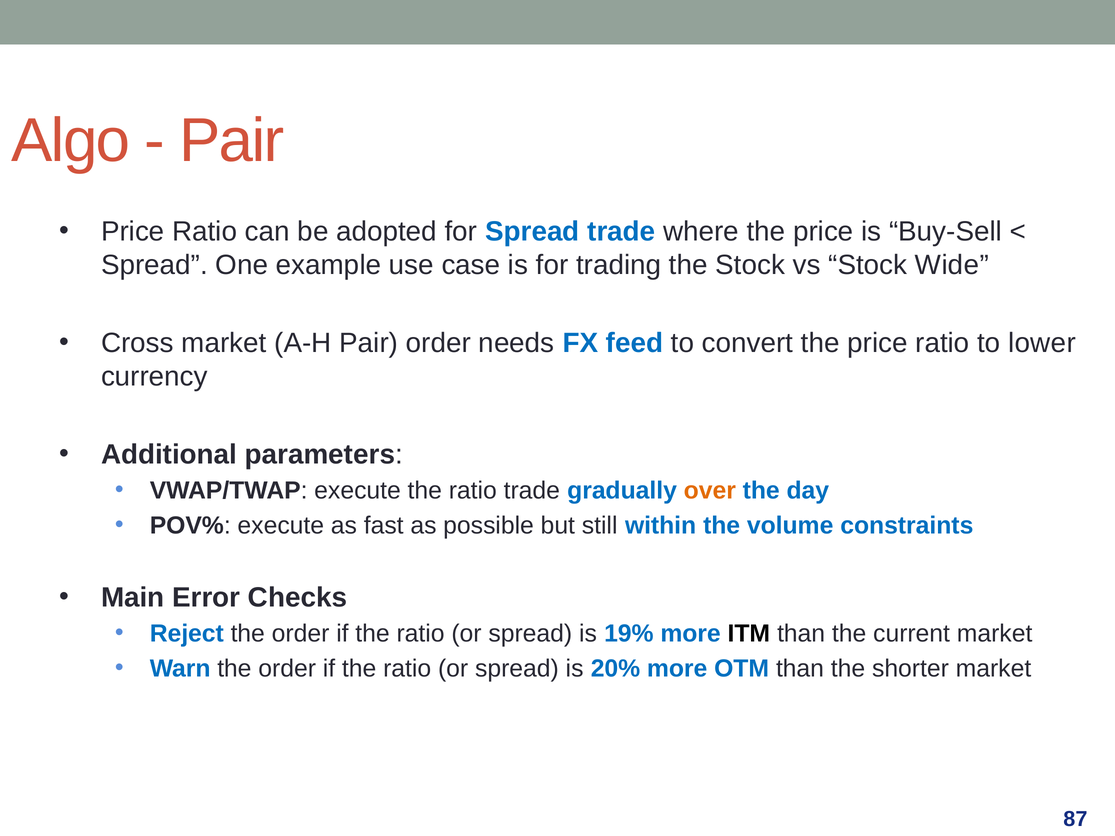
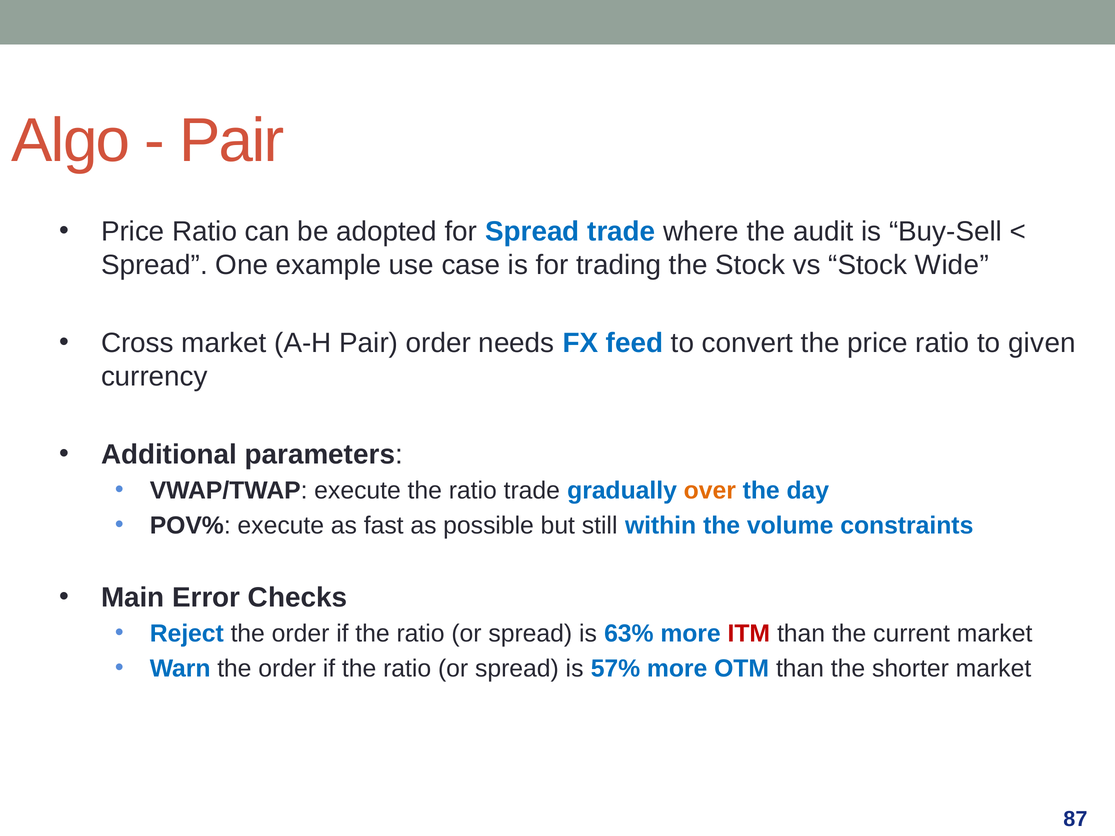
where the price: price -> audit (823, 232)
lower: lower -> given (1042, 343)
19%: 19% -> 63% (629, 634)
ITM colour: black -> red (749, 634)
20%: 20% -> 57% (615, 669)
